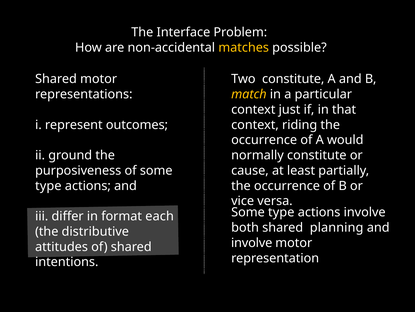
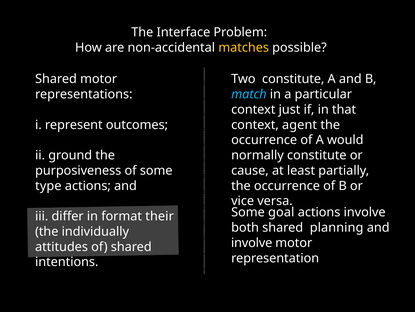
match colour: yellow -> light blue (249, 94)
riding: riding -> agent (300, 125)
type: type -> goal (281, 212)
each: each -> their (160, 216)
distributive: distributive -> individually (95, 231)
